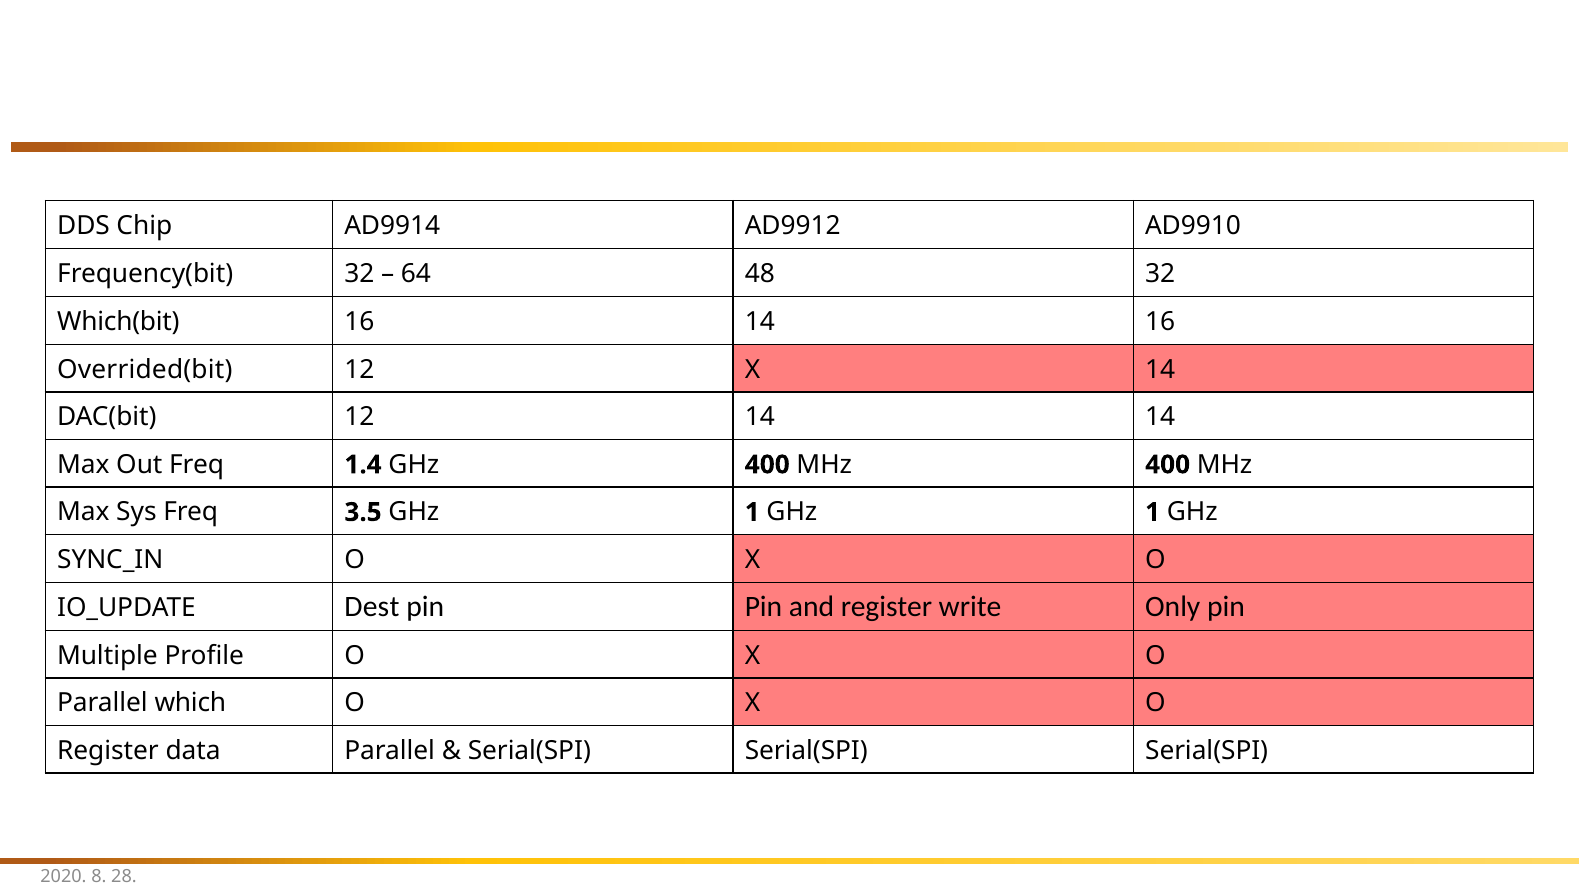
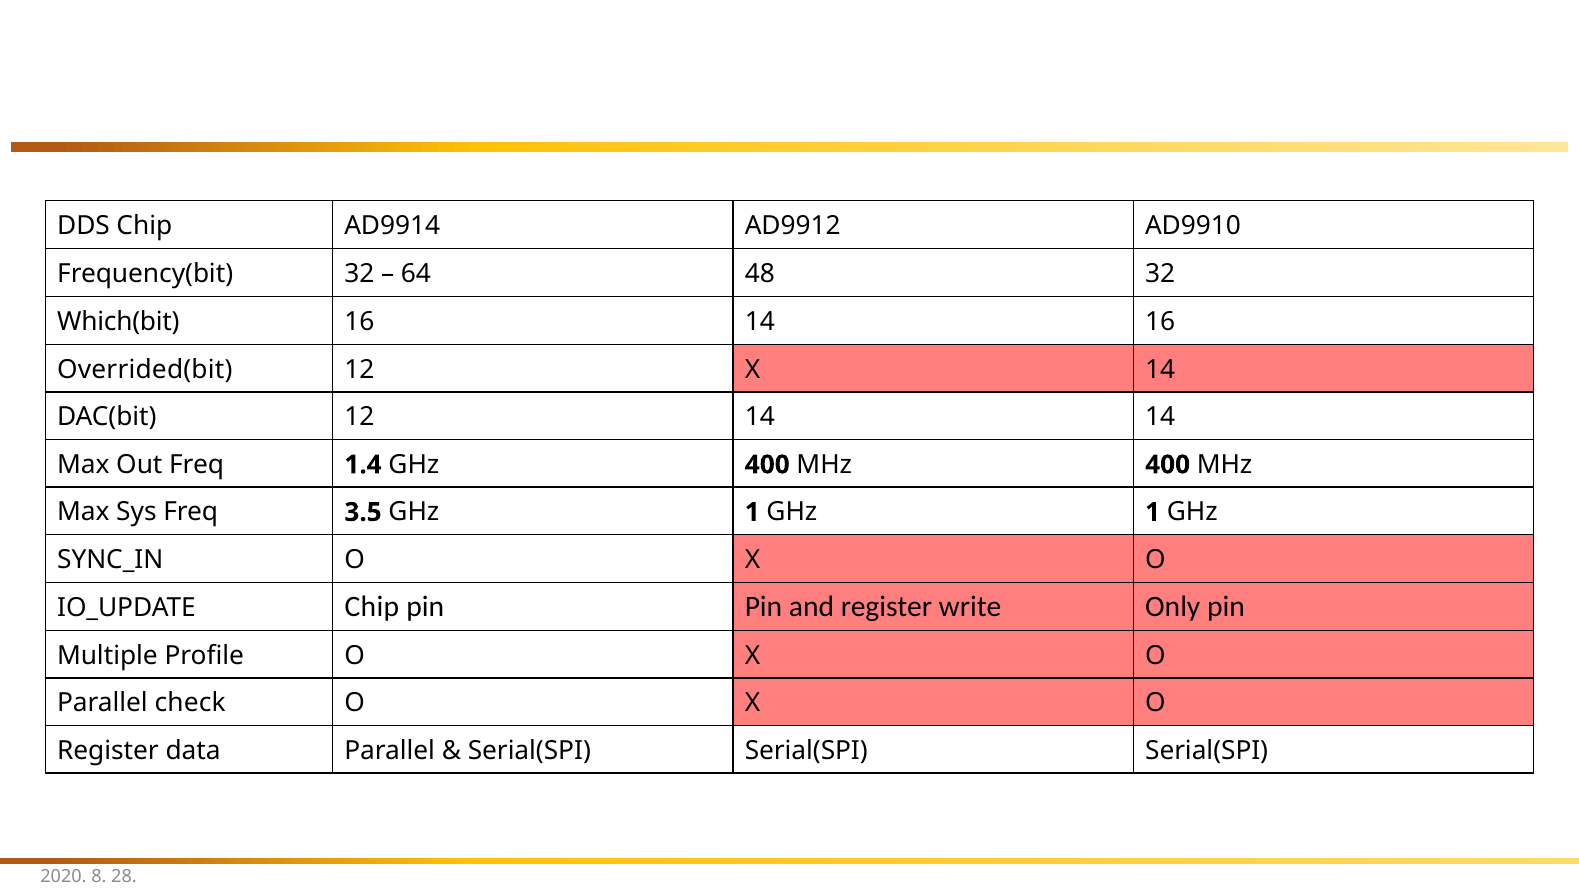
Dest: Dest -> Chip (372, 607)
which: which -> check (190, 703)
